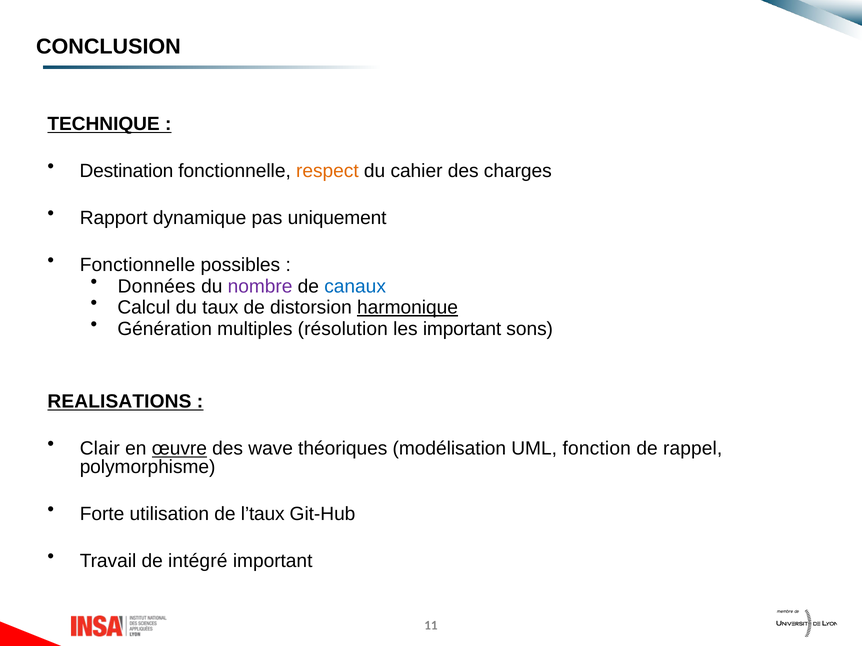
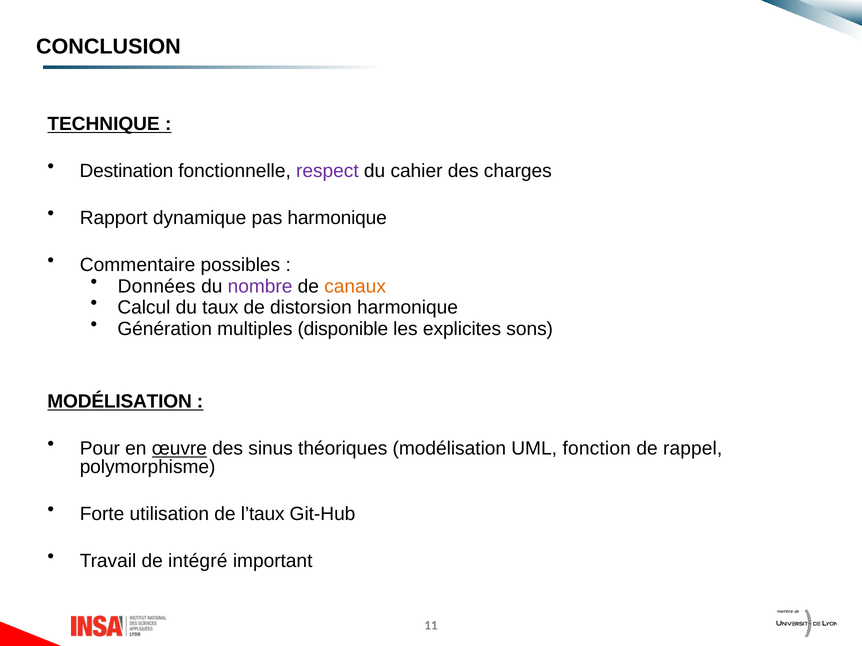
respect colour: orange -> purple (327, 171)
pas uniquement: uniquement -> harmonique (337, 218)
Fonctionnelle: Fonctionnelle -> Commentaire (138, 265)
canaux colour: blue -> orange (355, 287)
harmonique underline: present -> none (408, 308)
résolution: résolution -> disponible (343, 329)
les important: important -> explicites (462, 329)
REALISATIONS: REALISATIONS -> MODÉLISATION (120, 402)
Clair: Clair -> Pour (100, 449)
wave: wave -> sinus (271, 449)
